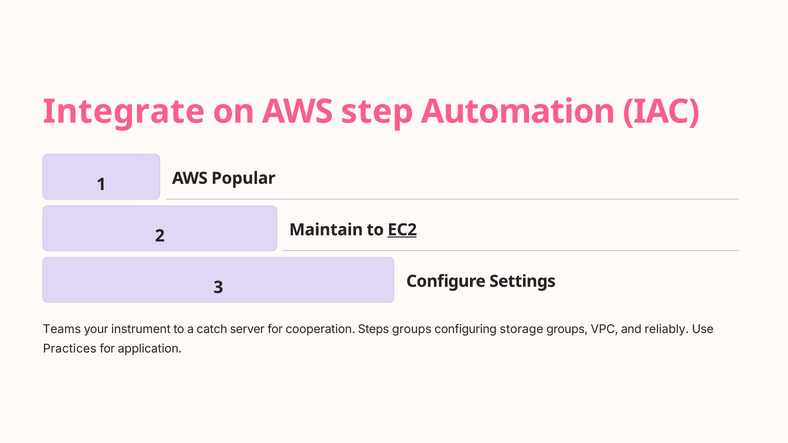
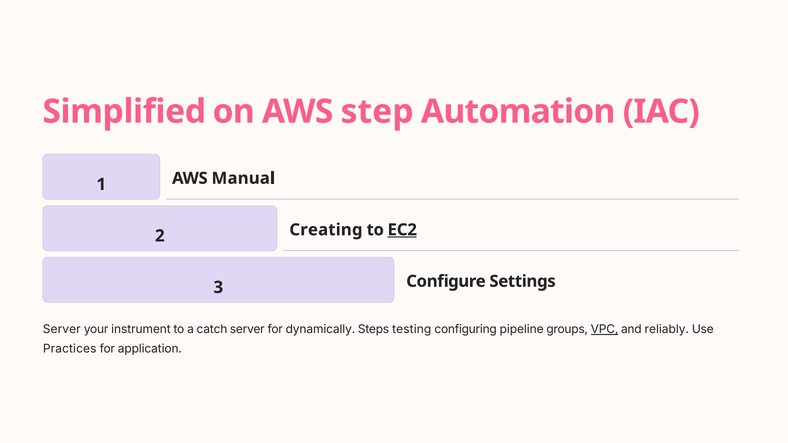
Integrate: Integrate -> Simplified (124, 112)
Popular: Popular -> Manual (243, 178)
Maintain: Maintain -> Creating (326, 230)
Teams: Teams -> Server (62, 330)
cooperation: cooperation -> dynamically (320, 330)
Steps groups: groups -> testing (412, 330)
storage: storage -> pipeline (522, 330)
VPC underline: none -> present (605, 330)
